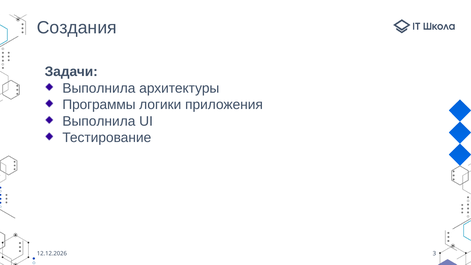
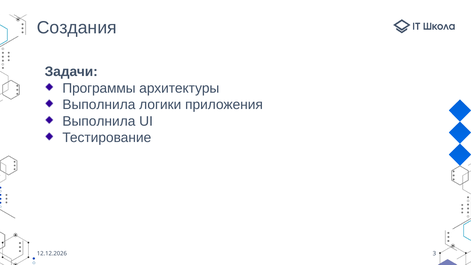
Выполнила: Выполнила -> Программы (99, 88)
Программы: Программы -> Выполнила (99, 105)
